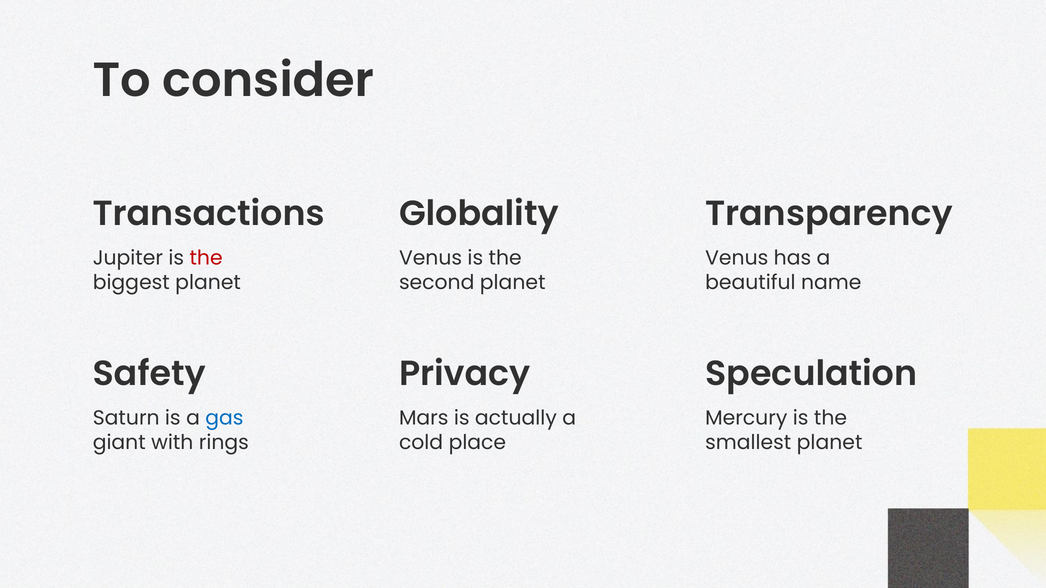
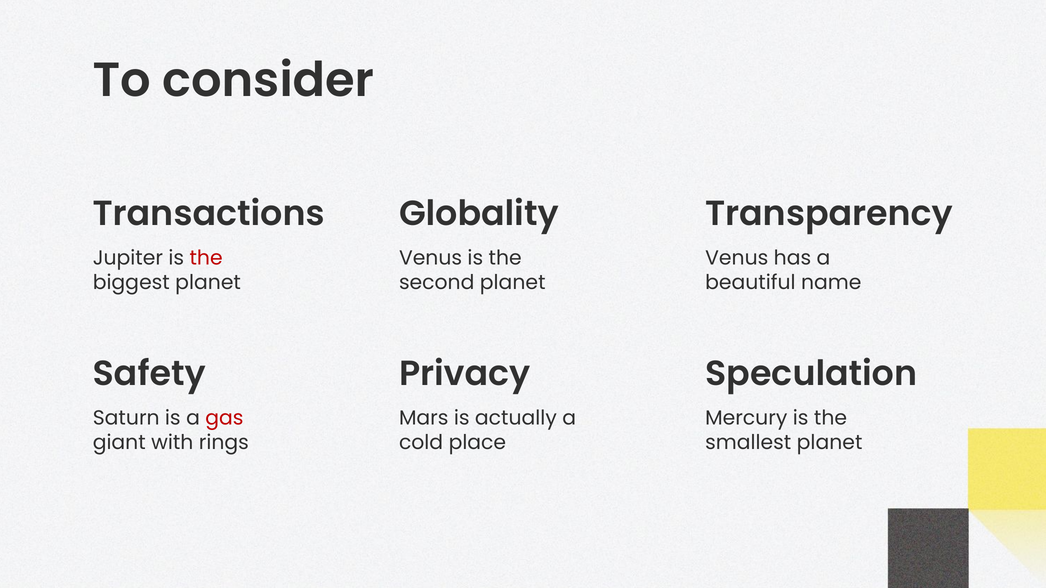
gas colour: blue -> red (224, 419)
